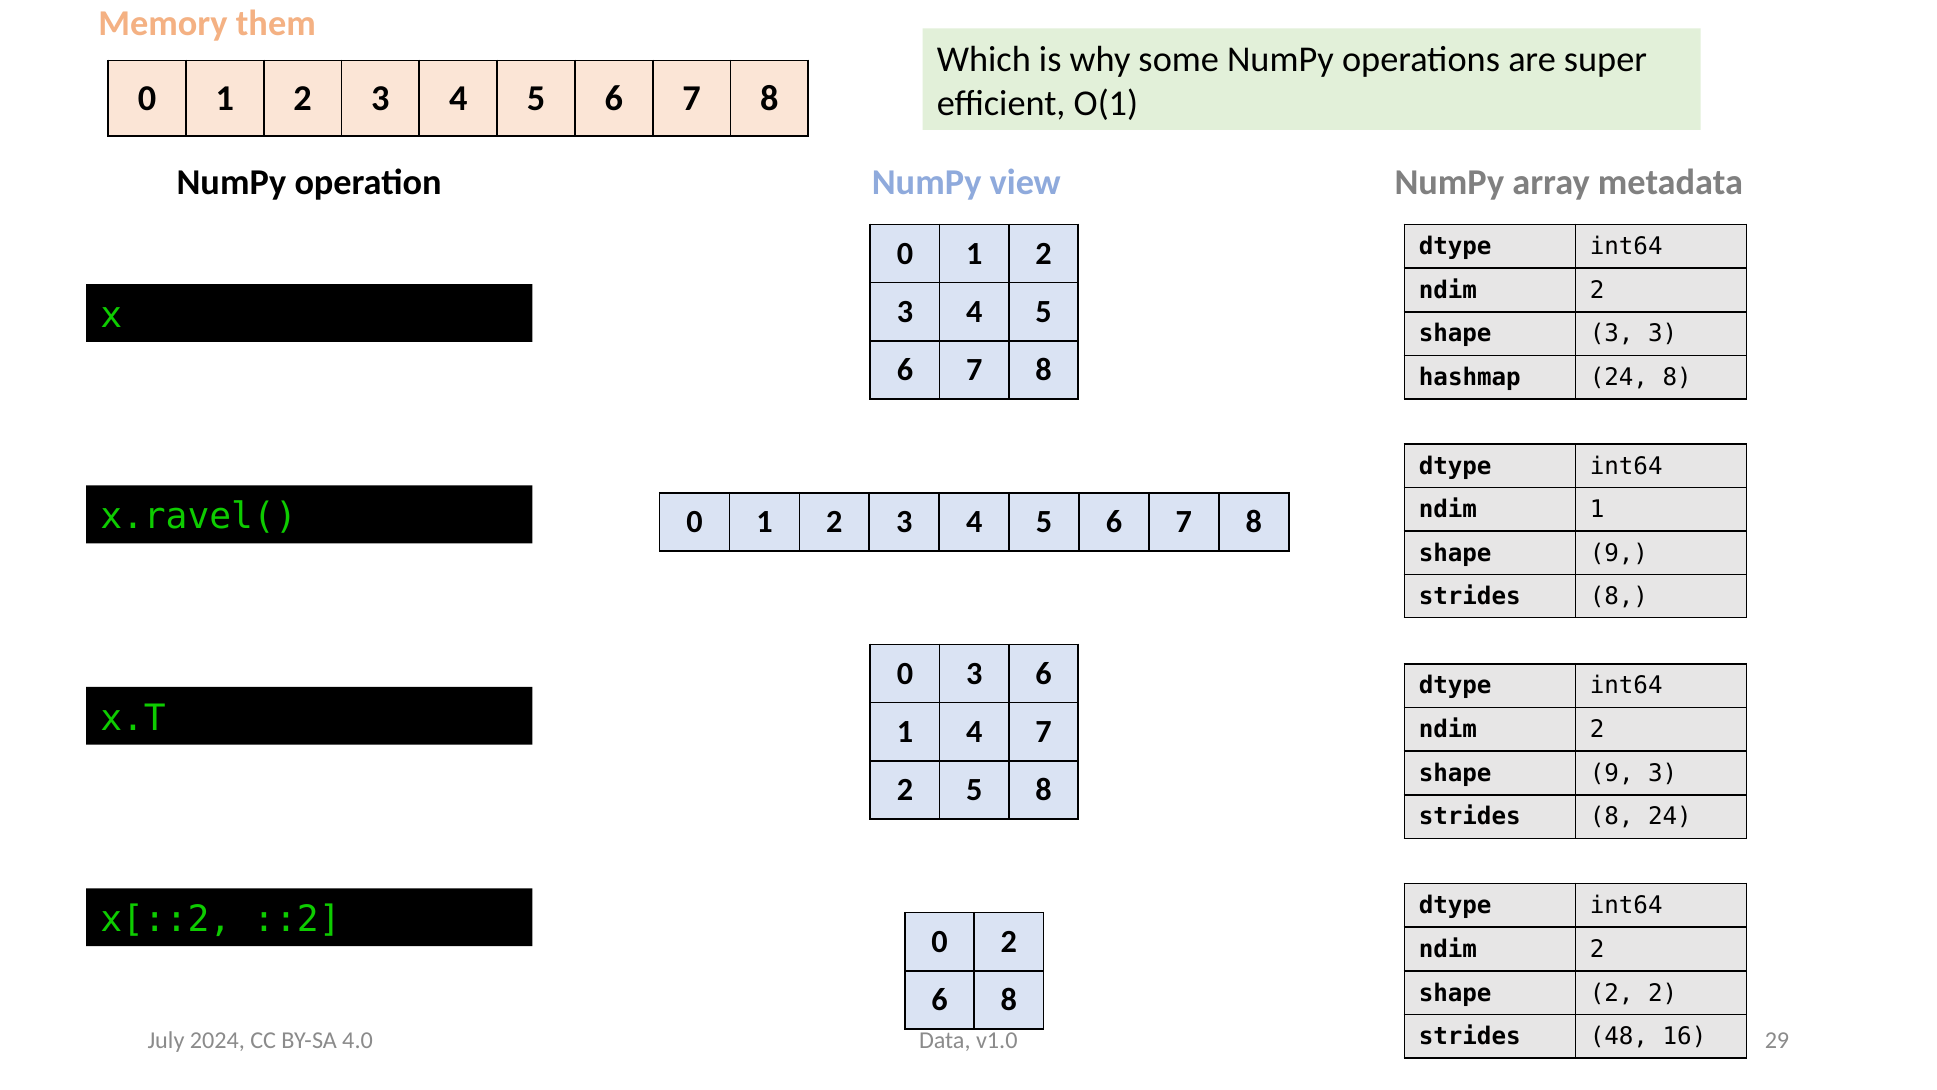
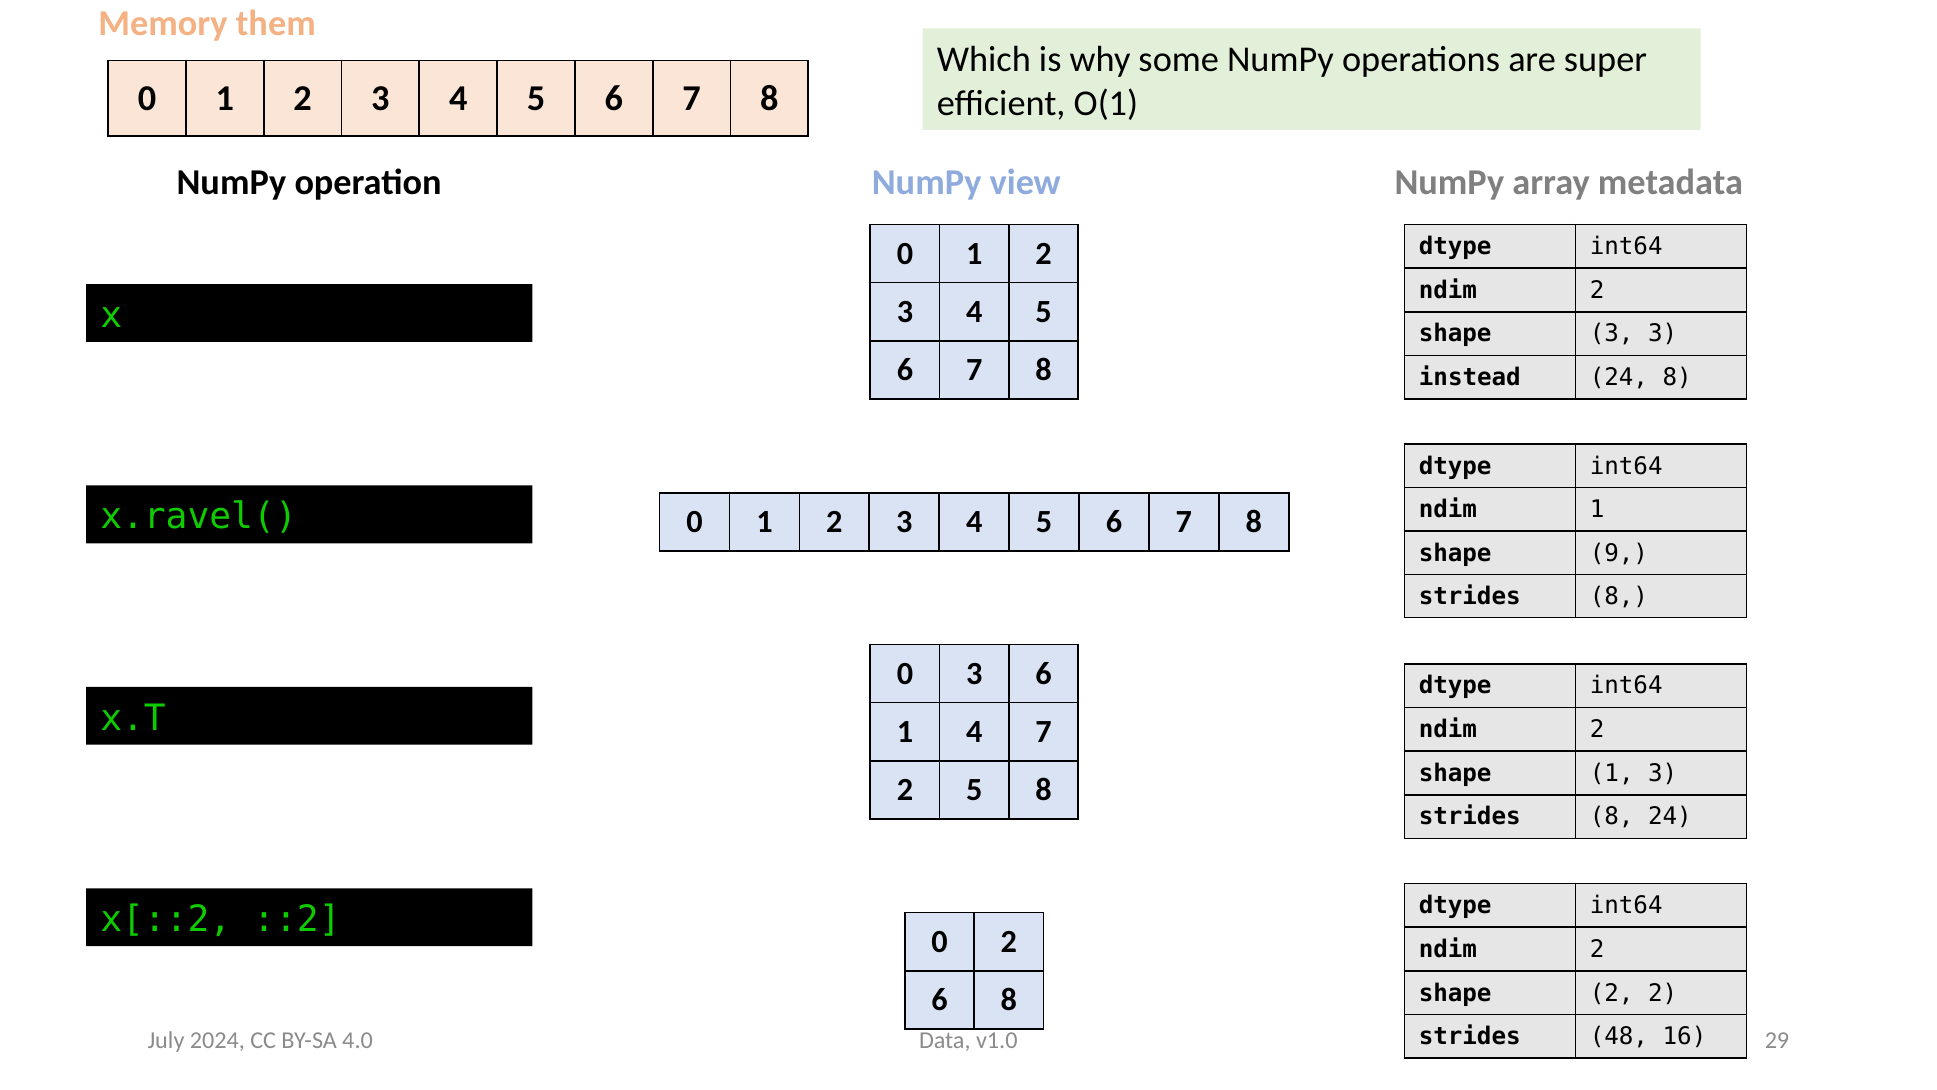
hashmap: hashmap -> instead (1470, 377)
9: 9 -> 1 (1612, 773)
